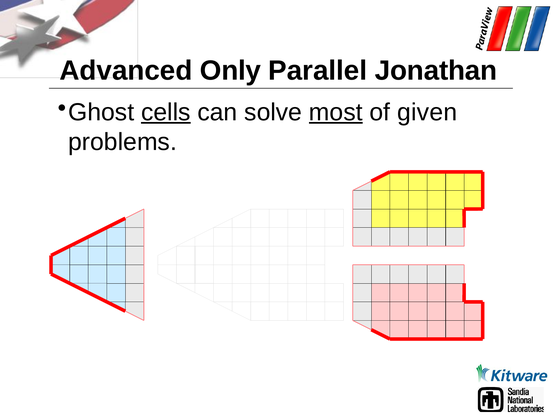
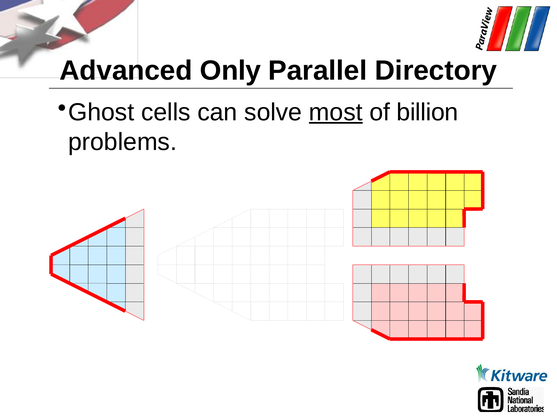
Jonathan: Jonathan -> Directory (436, 71)
cells underline: present -> none (166, 112)
given: given -> billion (427, 112)
